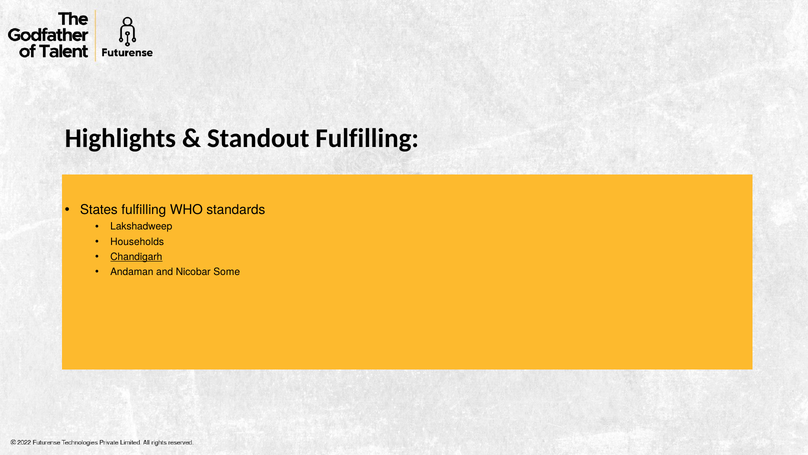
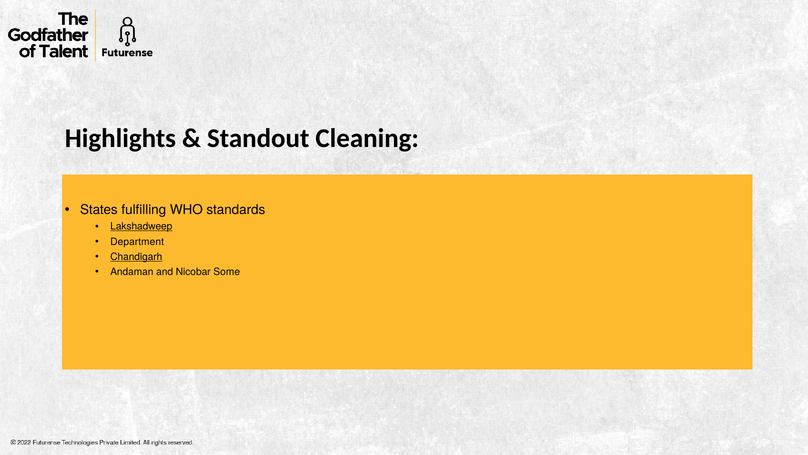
Standout Fulfilling: Fulfilling -> Cleaning (367, 138)
Lakshadweep underline: none -> present (141, 226)
Households: Households -> Department (137, 241)
